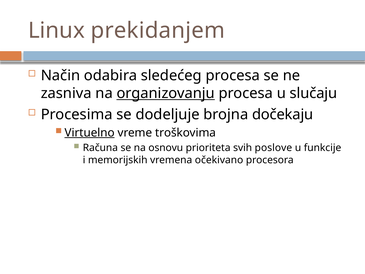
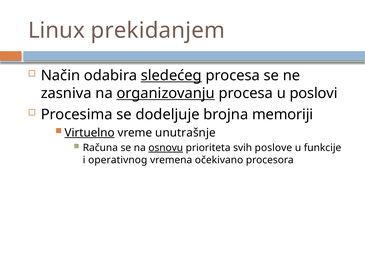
sledećeg underline: none -> present (171, 76)
slučaju: slučaju -> poslovi (314, 93)
dočekaju: dočekaju -> memoriji (283, 114)
troškovima: troškovima -> unutrašnje (185, 133)
osnovu underline: none -> present (166, 148)
memorijskih: memorijskih -> operativnog (118, 160)
